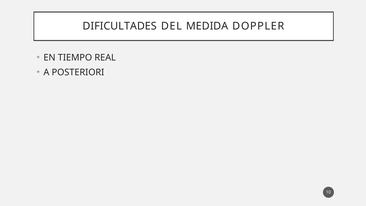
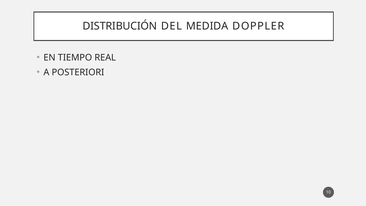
DIFICULTADES: DIFICULTADES -> DISTRIBUCIÓN (120, 26)
